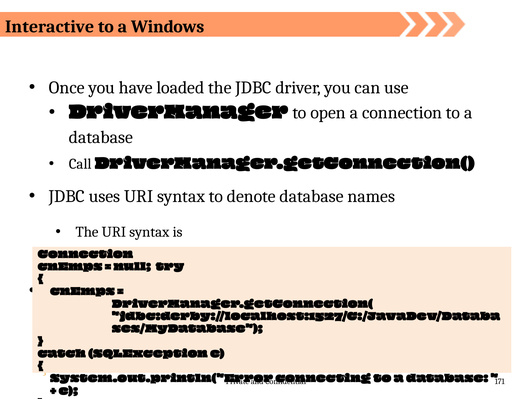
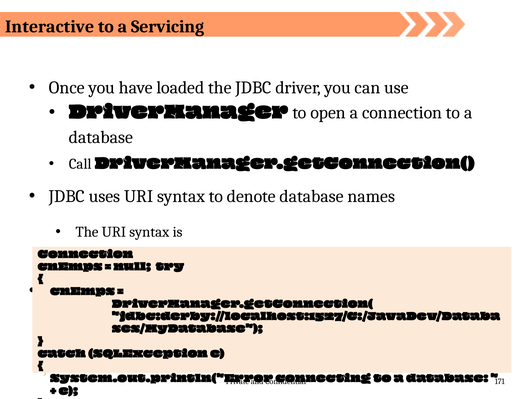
Windows: Windows -> Servicing (168, 27)
